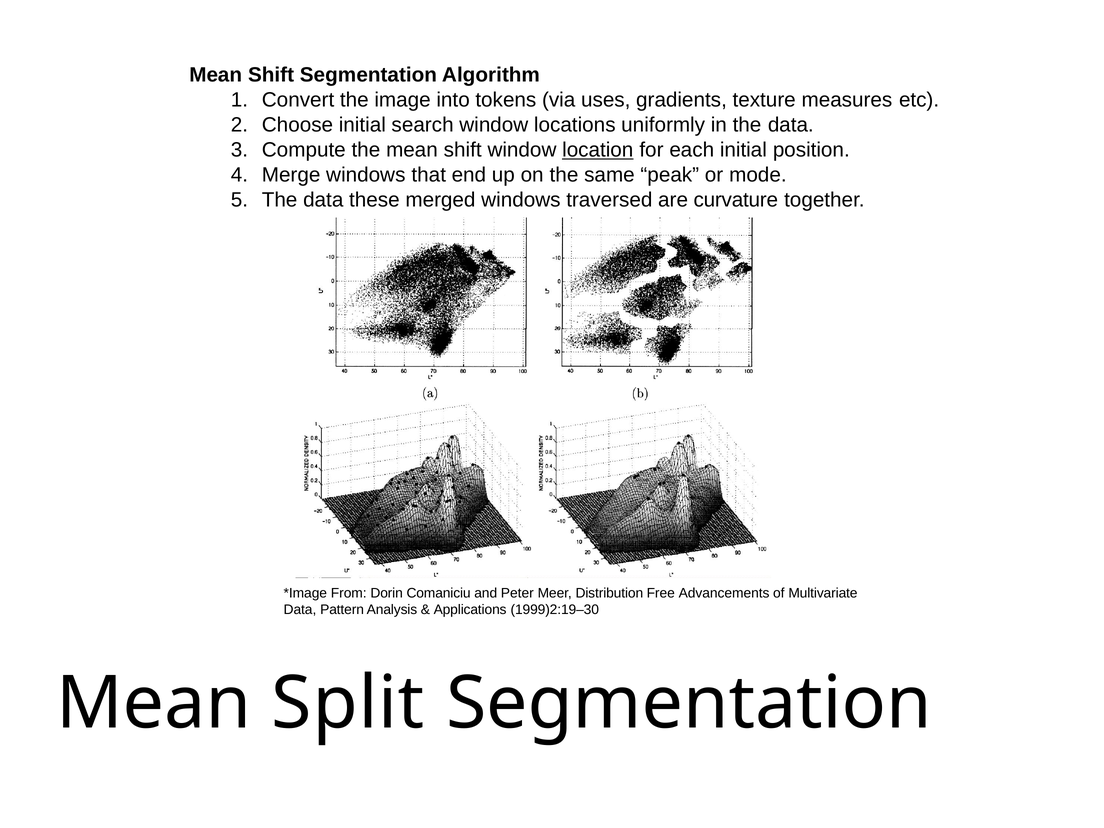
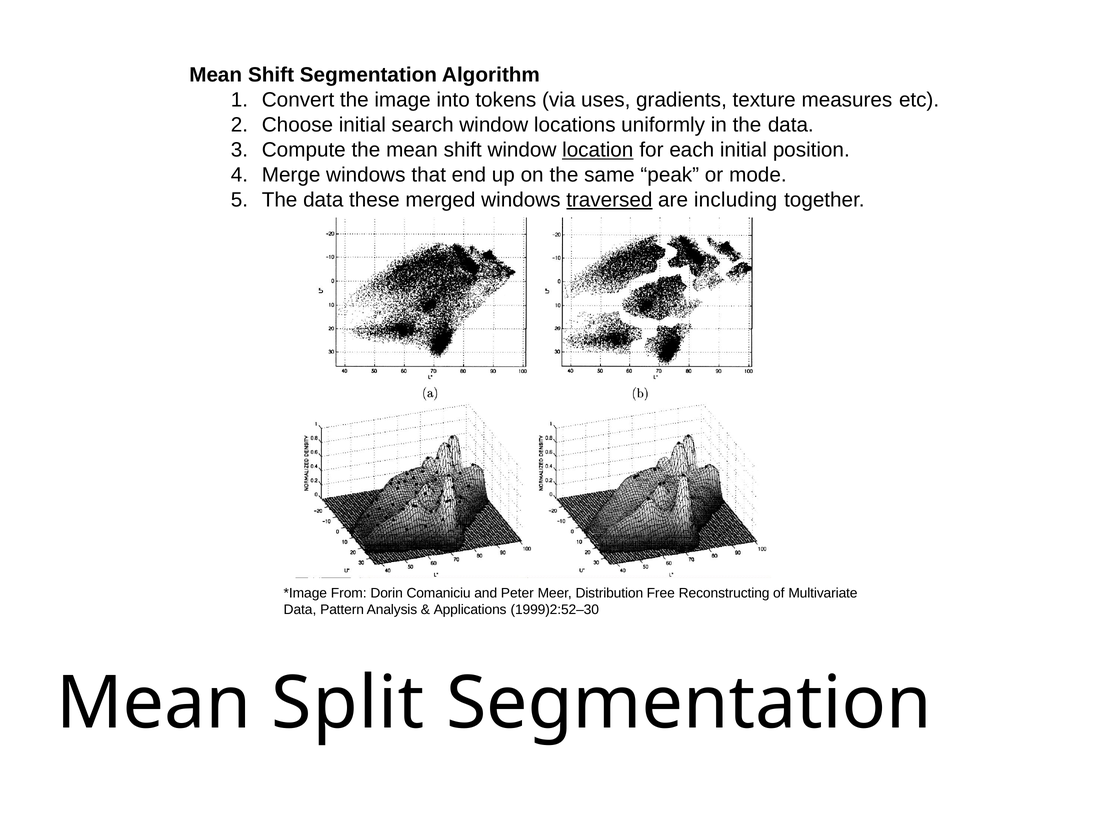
traversed underline: none -> present (609, 200)
curvature: curvature -> including (736, 200)
Advancements: Advancements -> Reconstructing (724, 593)
1999)2:19–30: 1999)2:19–30 -> 1999)2:52–30 (555, 610)
